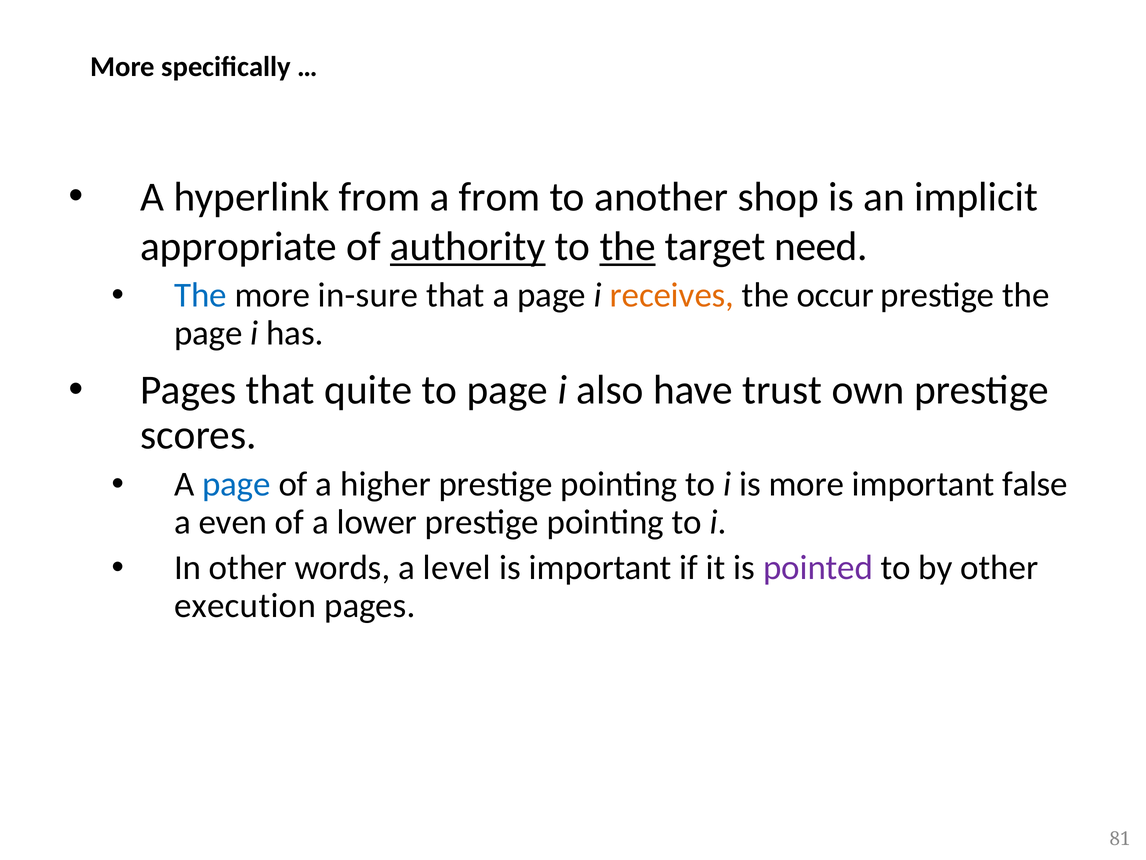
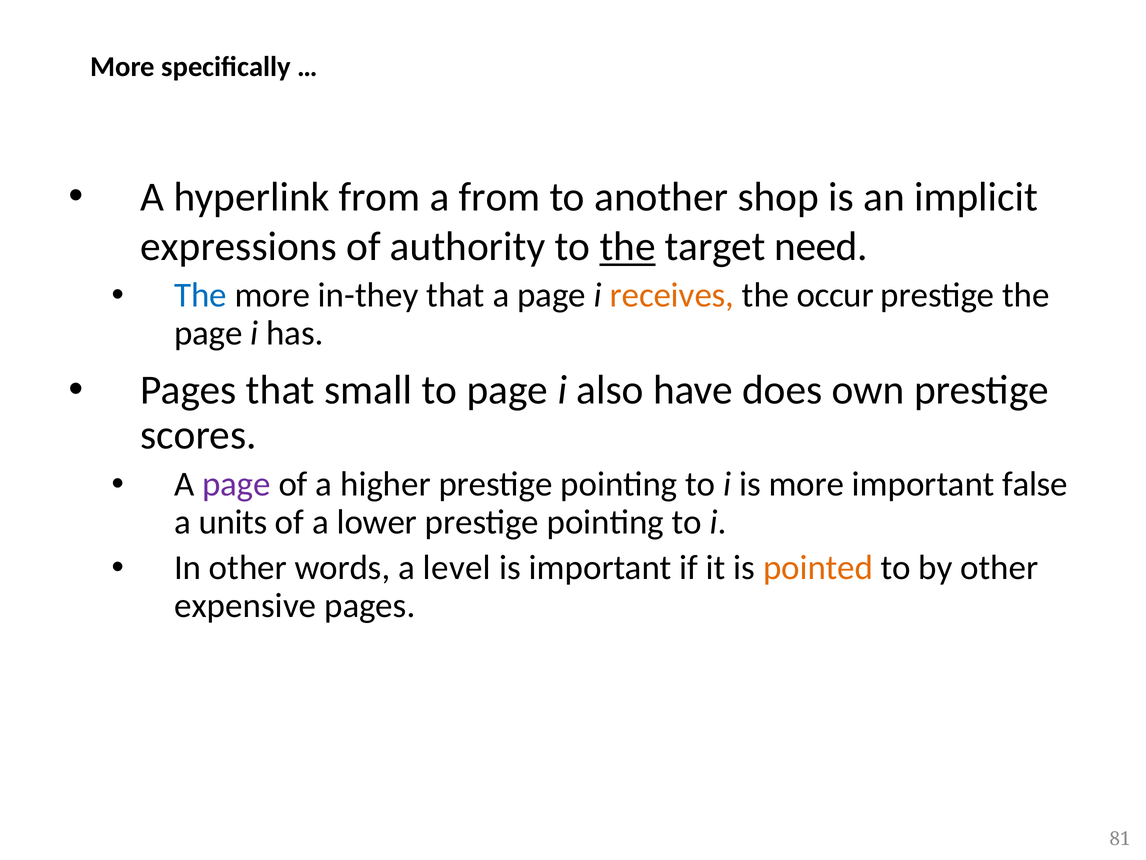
appropriate: appropriate -> expressions (239, 247)
authority underline: present -> none (468, 247)
in-sure: in-sure -> in-they (368, 295)
quite: quite -> small (368, 390)
trust: trust -> does (782, 390)
page colour: blue -> purple (236, 484)
even: even -> units (233, 522)
pointed colour: purple -> orange (818, 568)
execution: execution -> expensive (245, 605)
